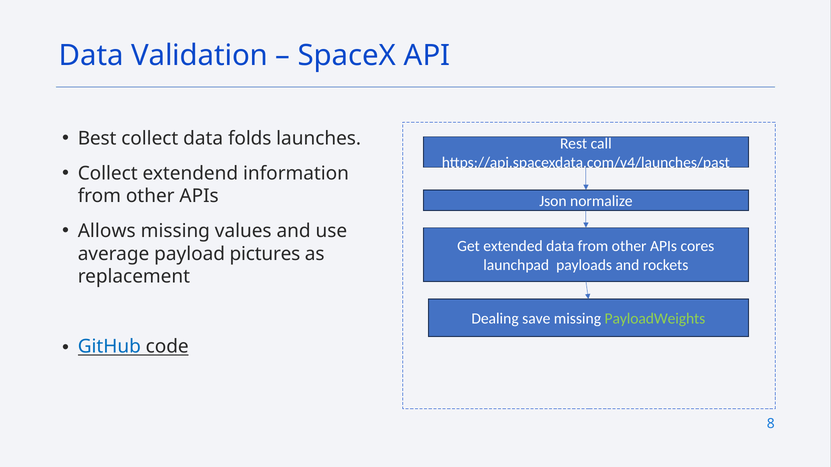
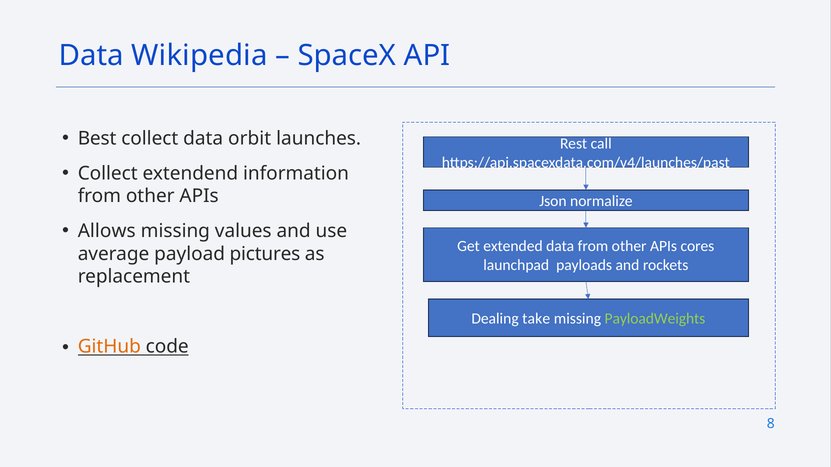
Validation: Validation -> Wikipedia (199, 56)
folds: folds -> orbit (250, 139)
save: save -> take (536, 319)
GitHub colour: blue -> orange (109, 347)
